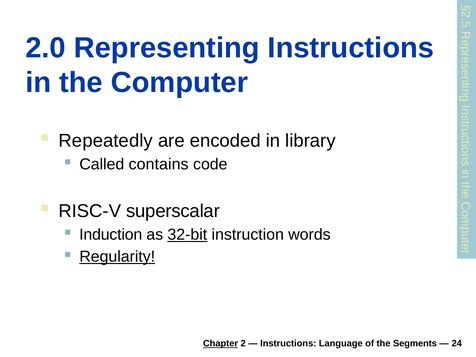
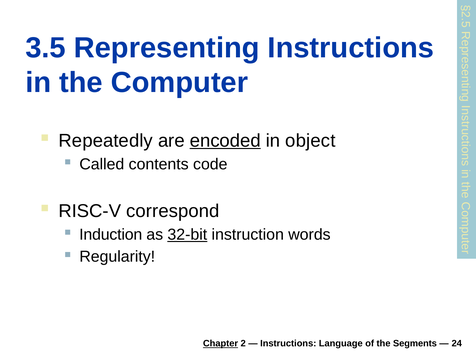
2.0: 2.0 -> 3.5 (46, 48)
encoded underline: none -> present (225, 141)
library: library -> object (310, 141)
contains: contains -> contents (159, 164)
superscalar: superscalar -> correspond (173, 211)
Regularity underline: present -> none (117, 257)
